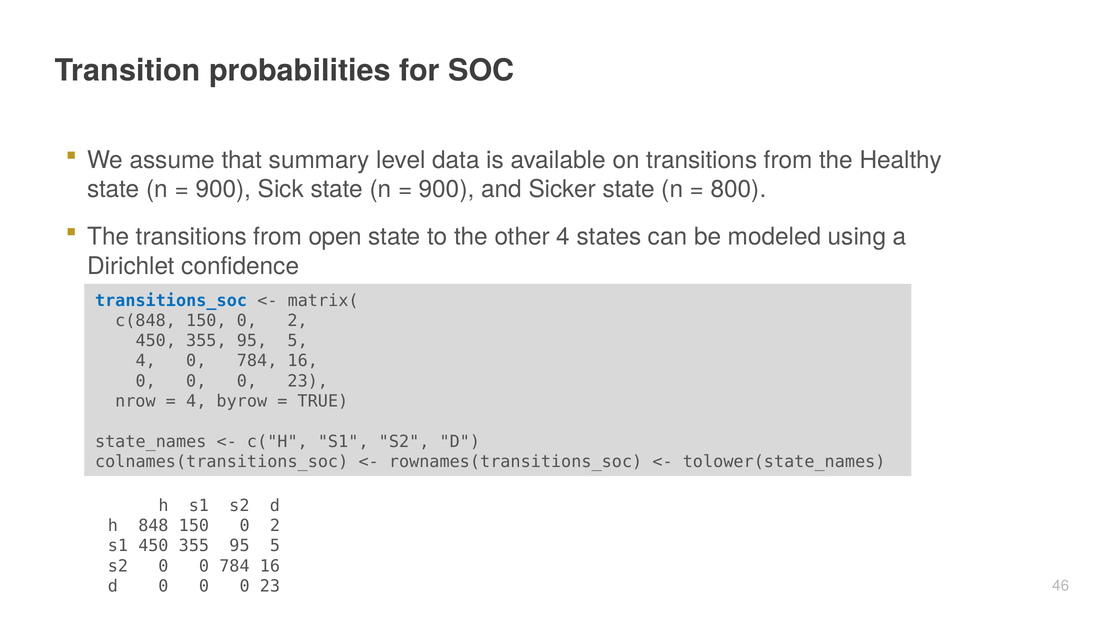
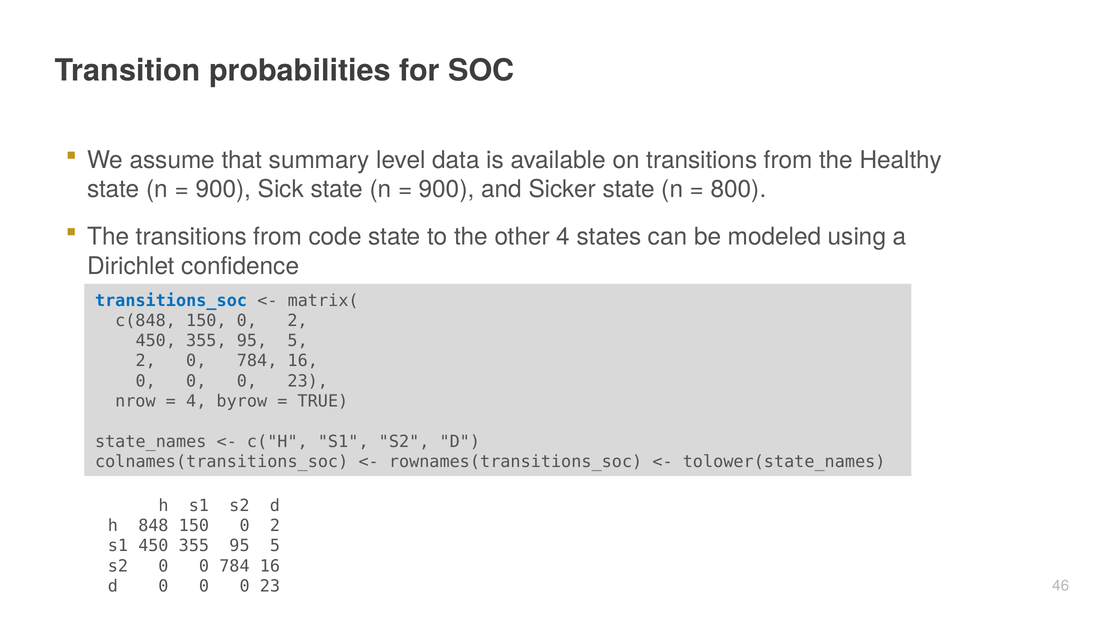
open: open -> code (335, 237)
4: 4 -> 2 (146, 361)
